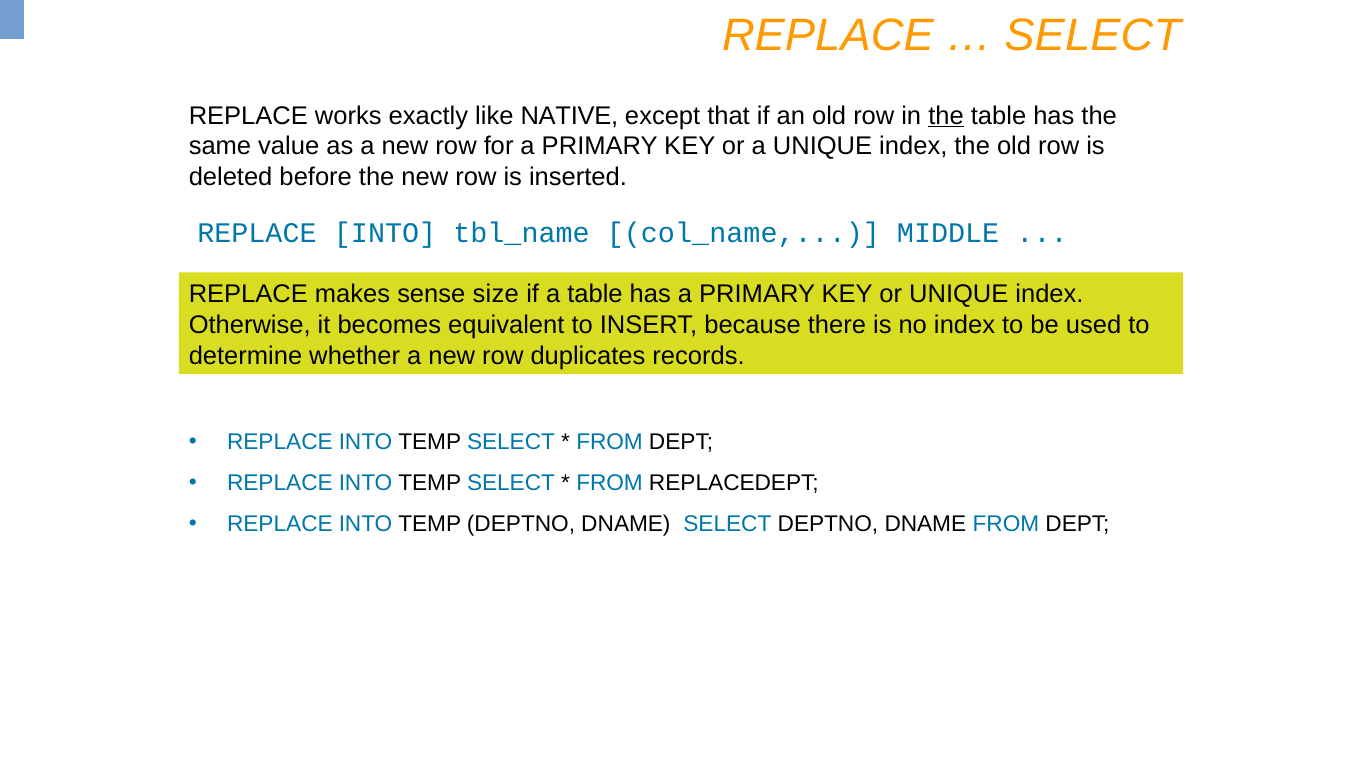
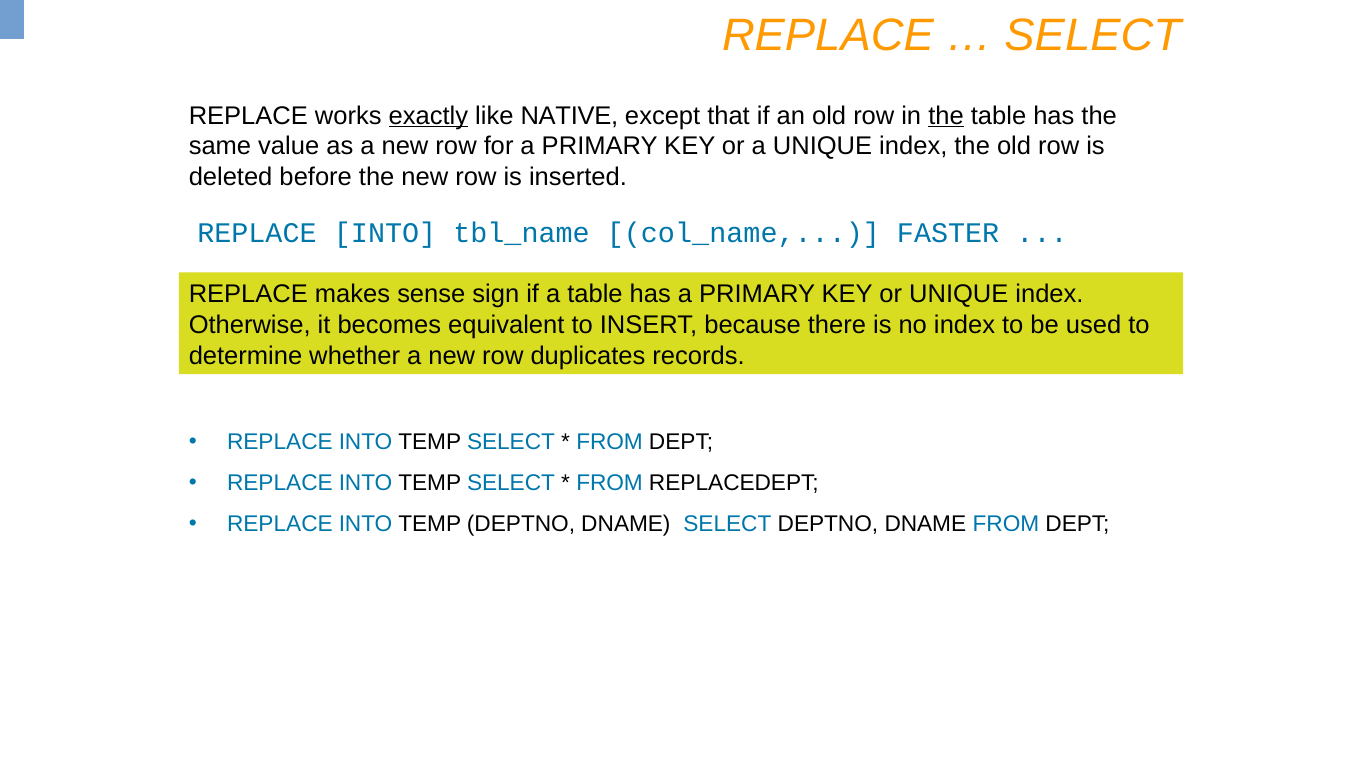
exactly underline: none -> present (428, 116)
MIDDLE: MIDDLE -> FASTER (948, 233)
size: size -> sign (496, 294)
